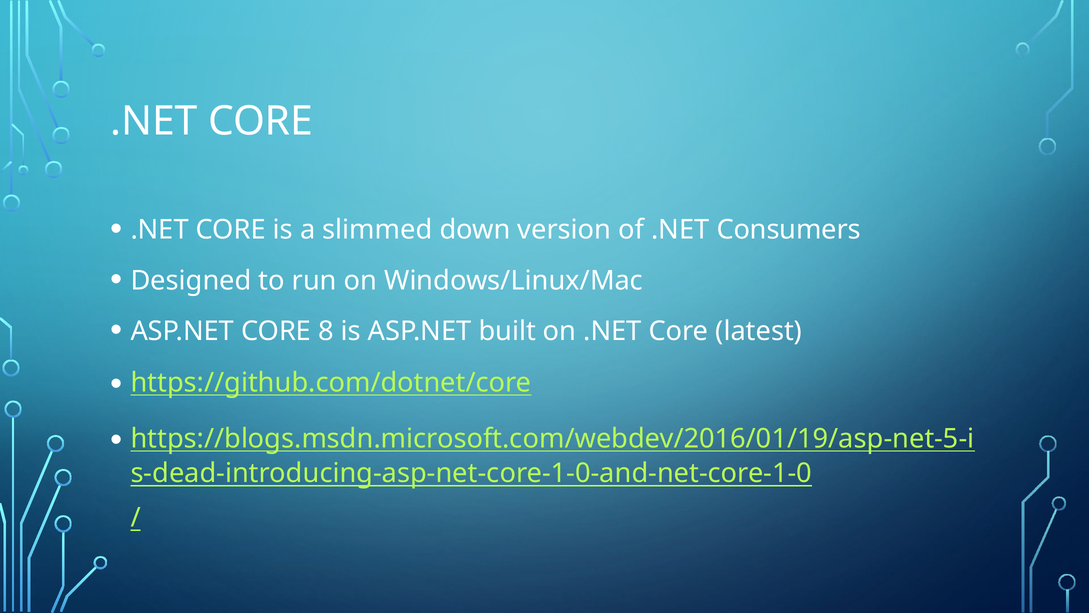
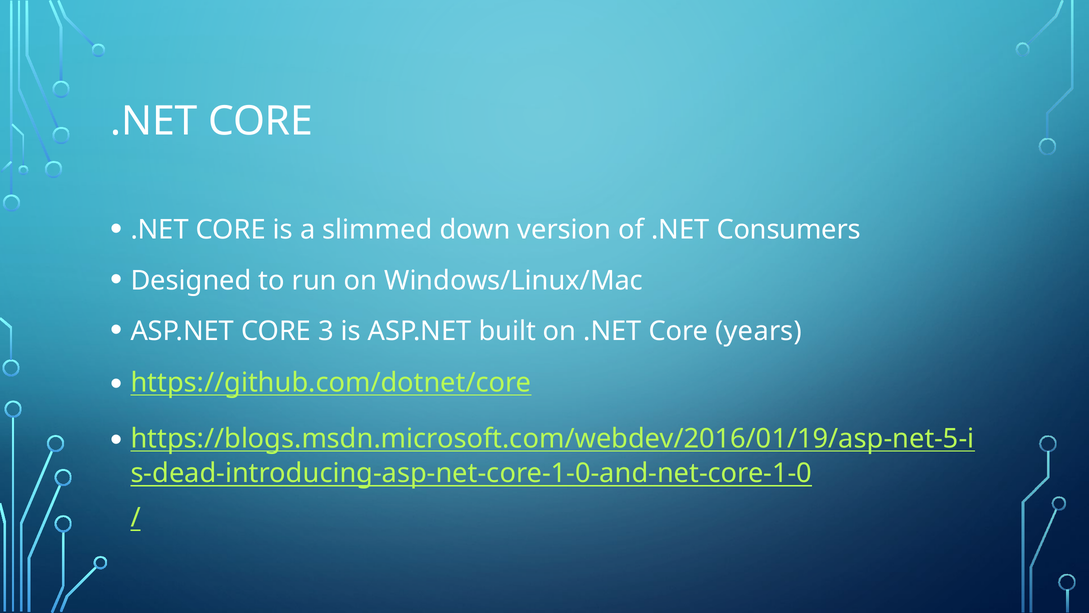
8: 8 -> 3 (326, 331)
latest: latest -> years (759, 331)
